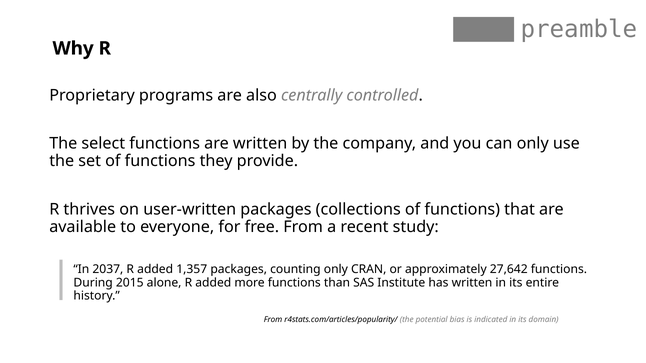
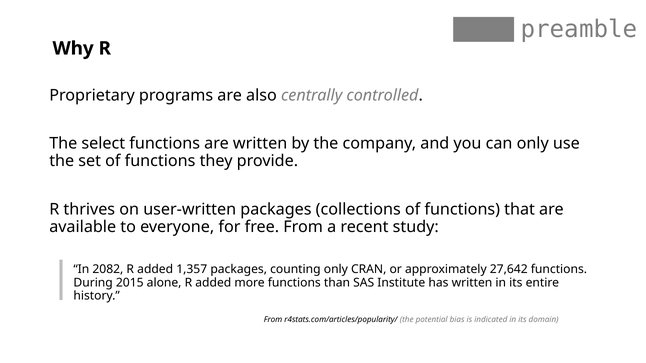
2037: 2037 -> 2082 (108, 270)
